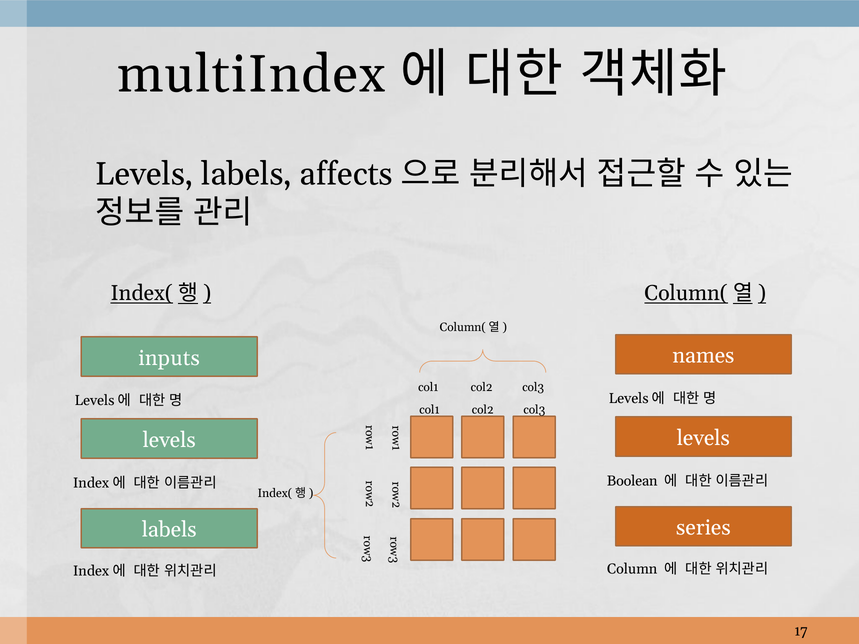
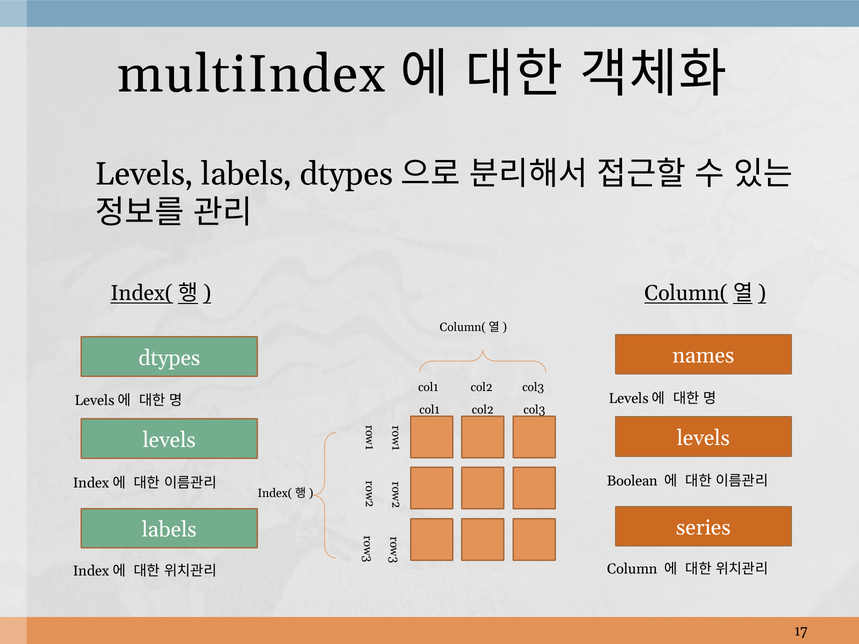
affects: affects -> dtypes (346, 174)
inputs: inputs -> dtypes (169, 358)
